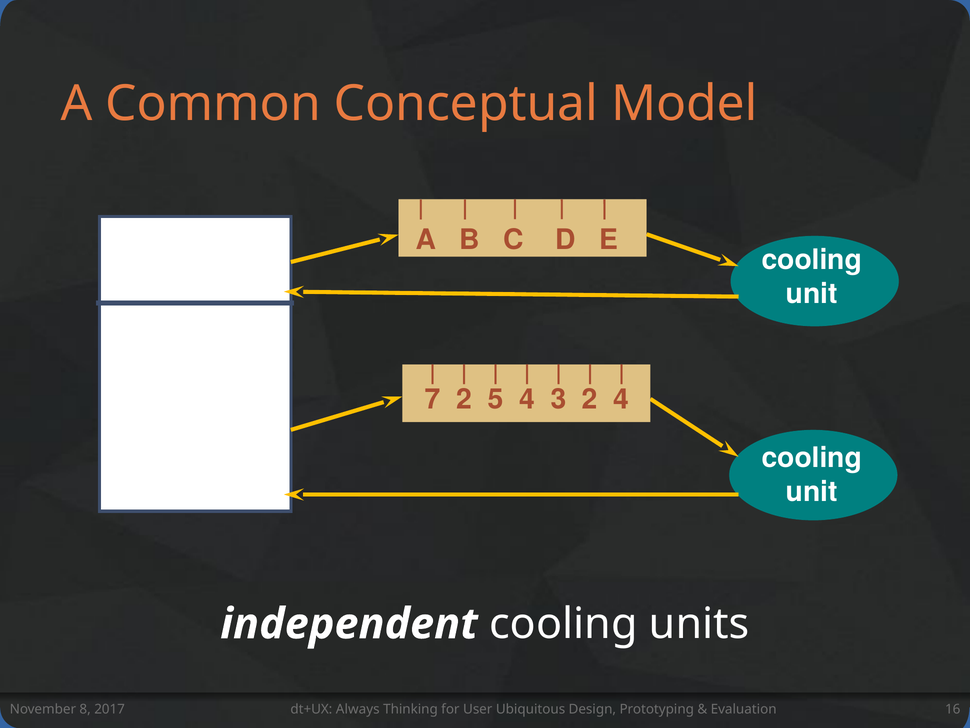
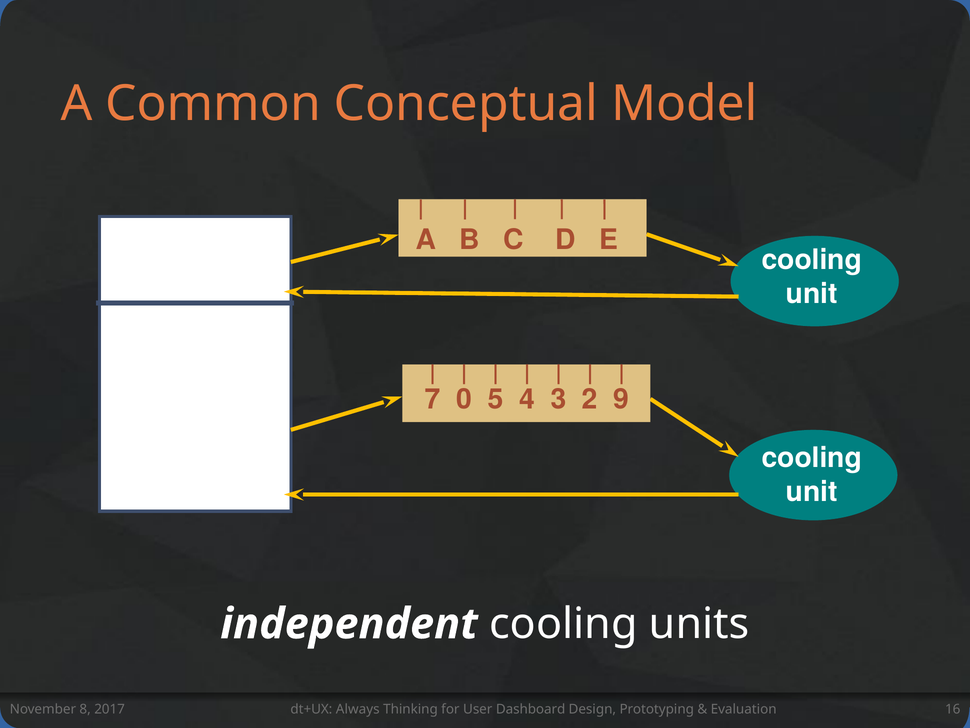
7 2: 2 -> 0 (464, 399)
2 4: 4 -> 9 (621, 399)
Ubiquitous: Ubiquitous -> Dashboard (531, 709)
